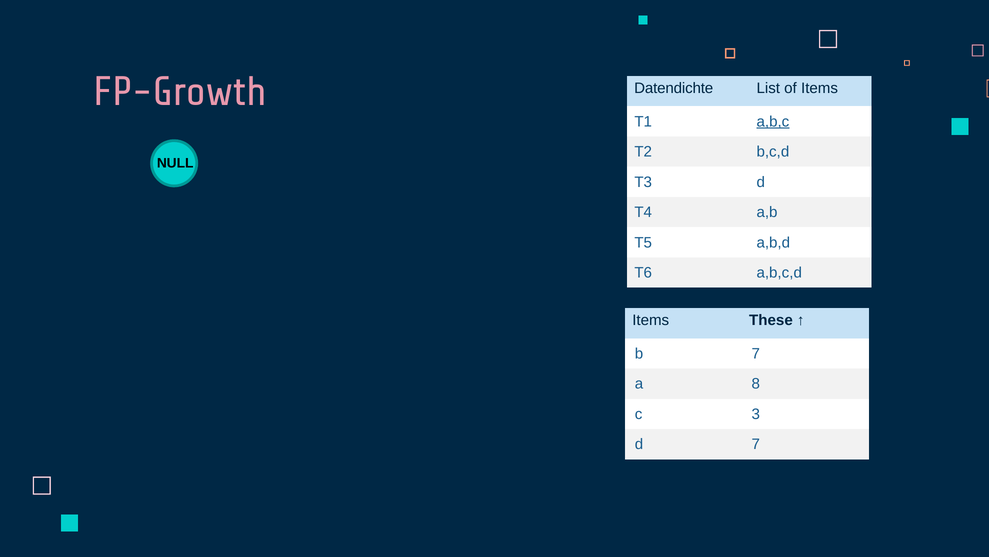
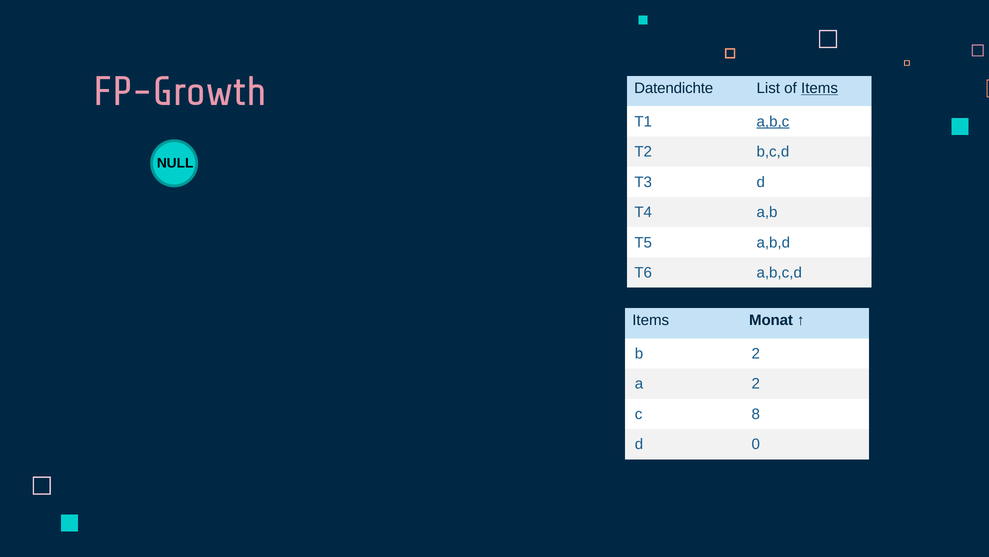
Items underline: none -> present (820, 88)
These: These -> Monat (771, 320)
b 7: 7 -> 2 (756, 353)
a 8: 8 -> 2 (756, 383)
3: 3 -> 8 (756, 414)
d 7: 7 -> 0 (756, 444)
